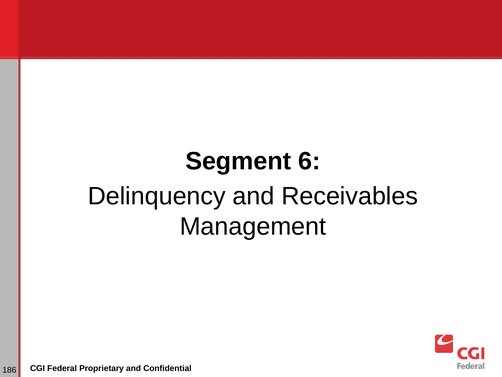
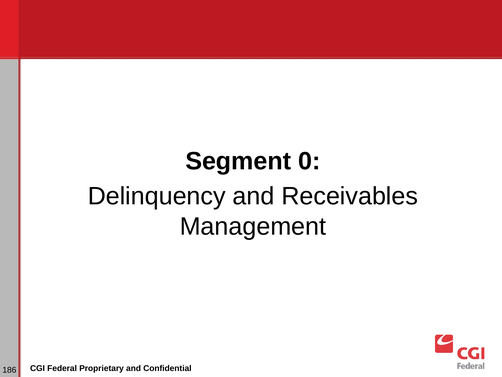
6: 6 -> 0 (309, 161)
